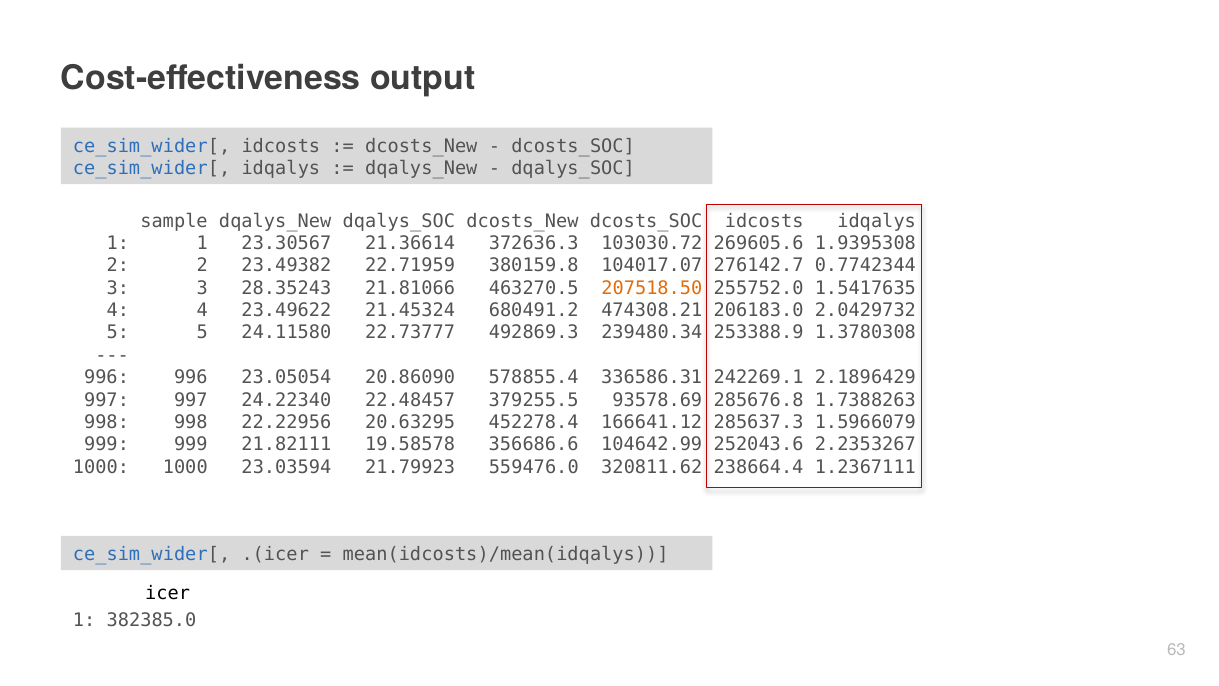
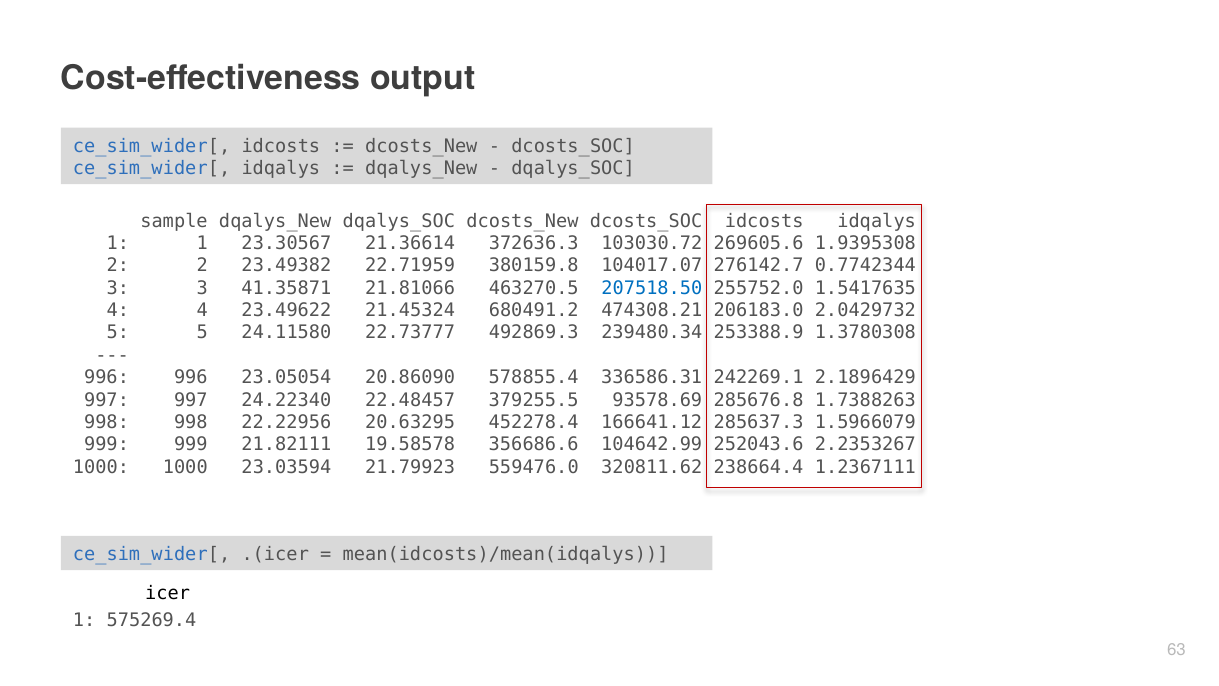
28.35243: 28.35243 -> 41.35871 (286, 288)
207518.50 colour: orange -> blue (652, 288)
382385.0: 382385.0 -> 575269.4 (152, 620)
